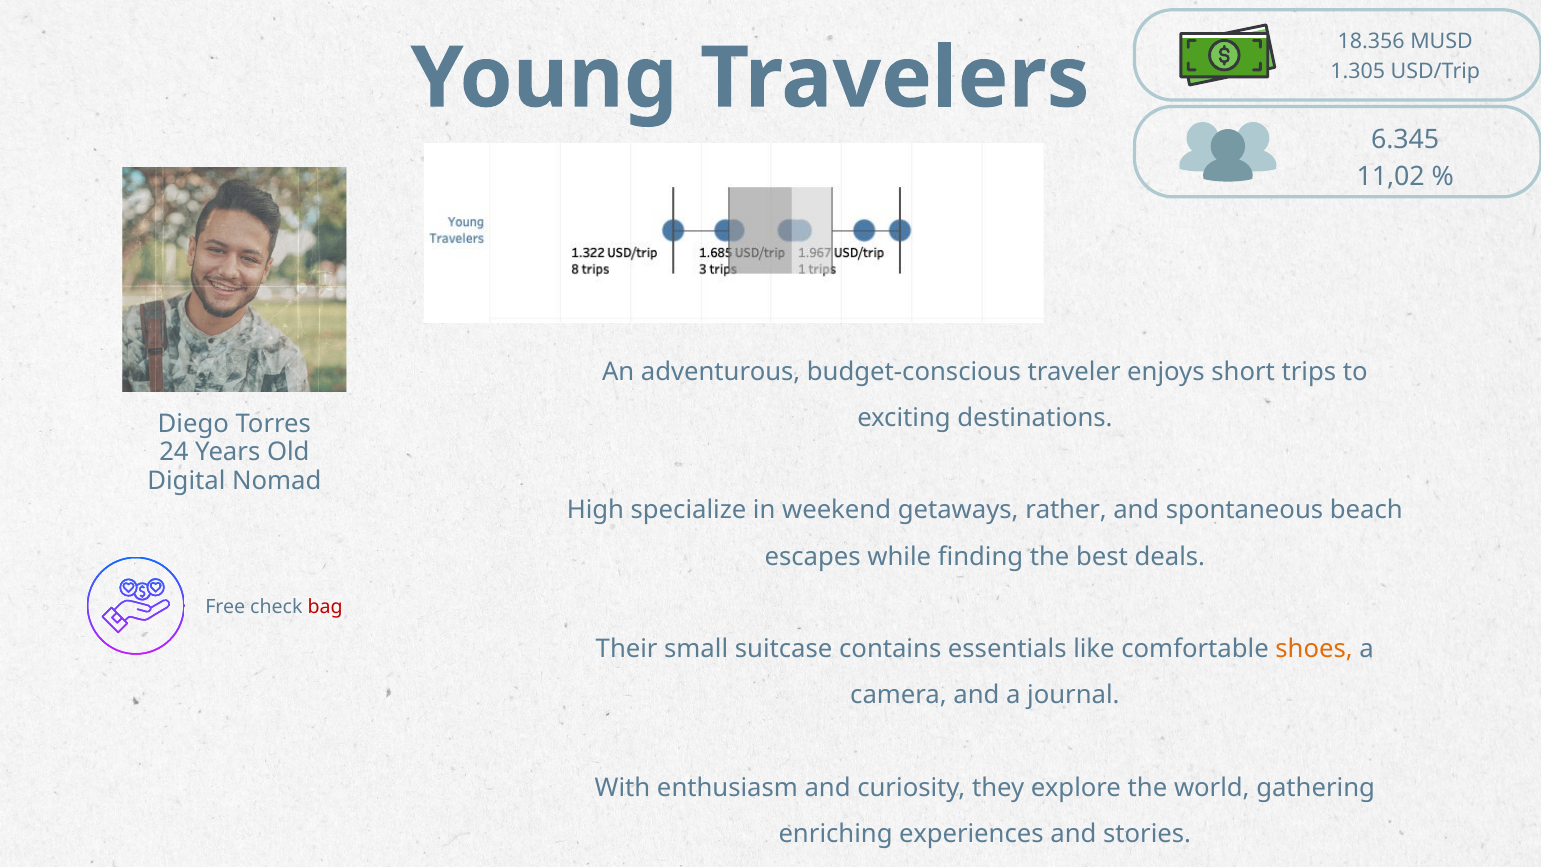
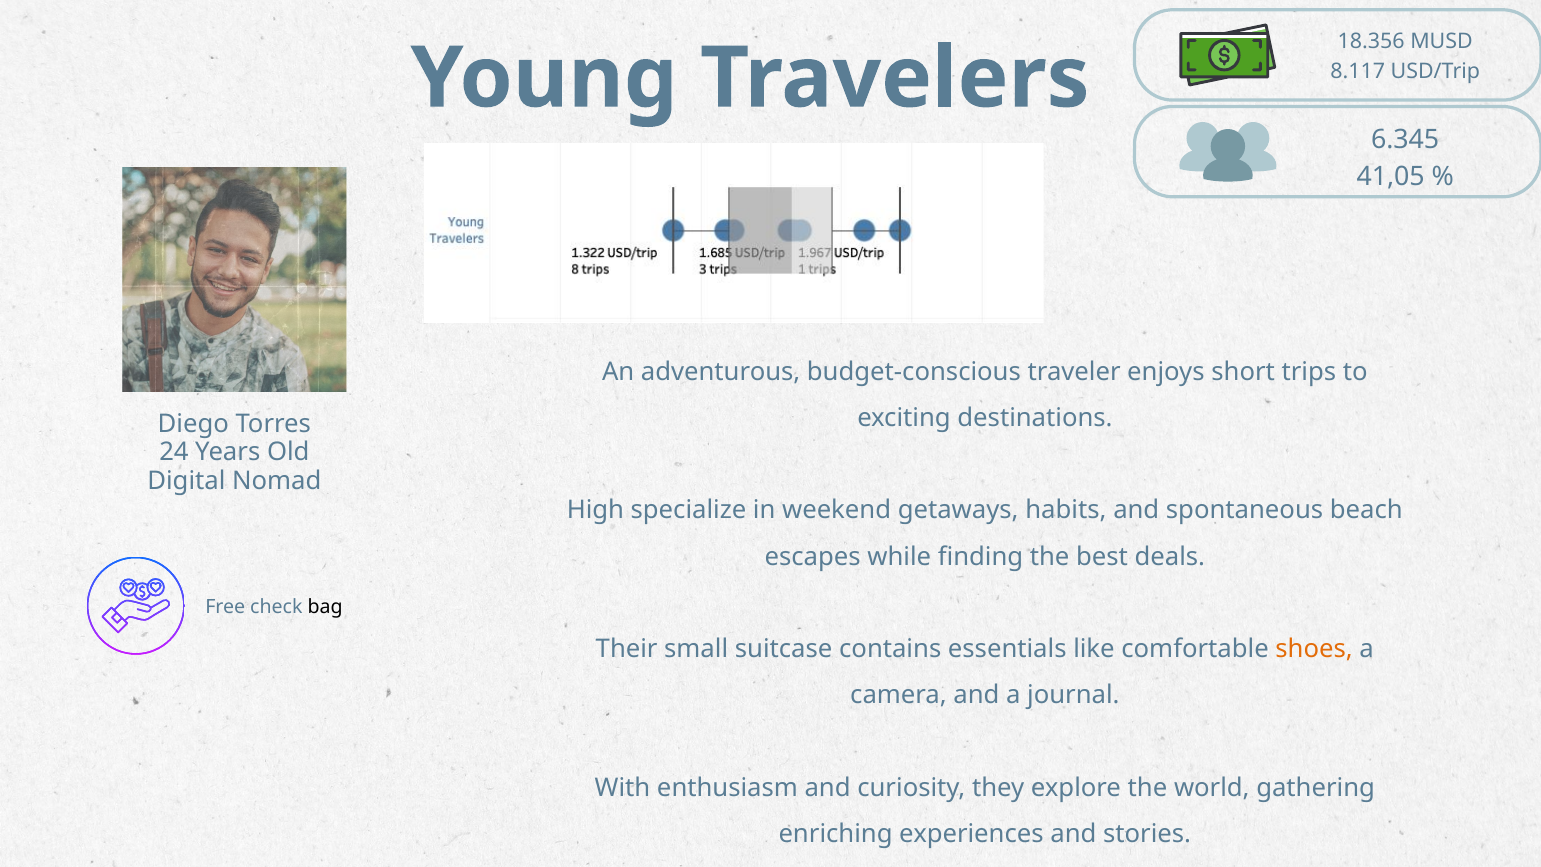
1.305: 1.305 -> 8.117 (1358, 71)
11,02: 11,02 -> 41,05 (1391, 177)
rather: rather -> habits (1066, 510)
bag colour: red -> black (325, 607)
